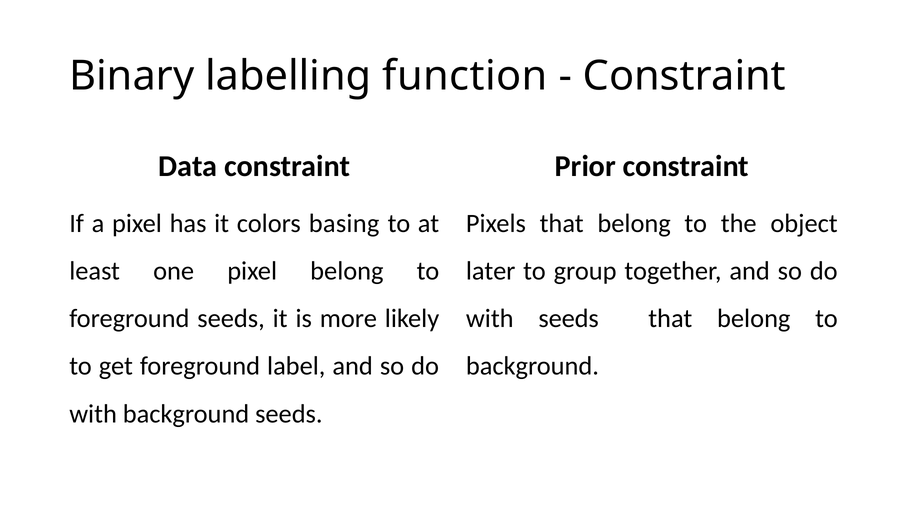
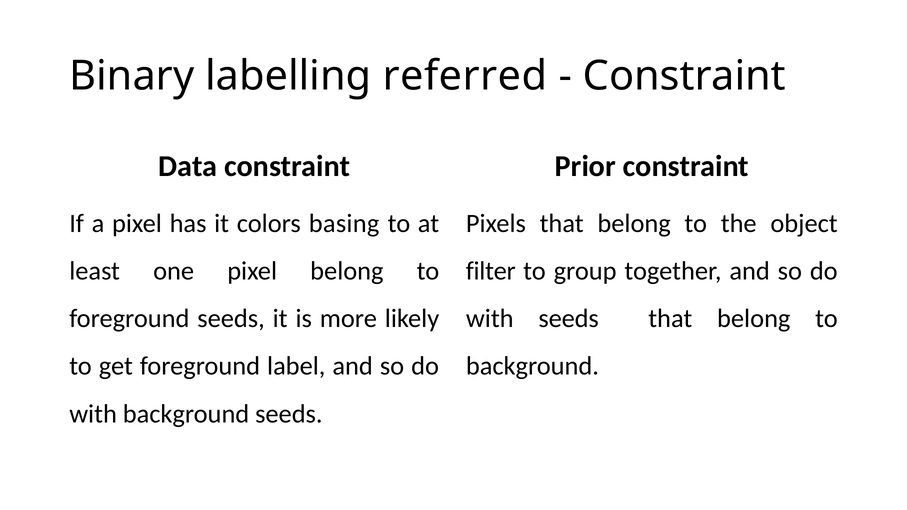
function: function -> referred (465, 76)
later: later -> filter (491, 271)
